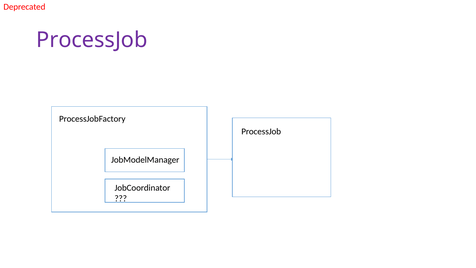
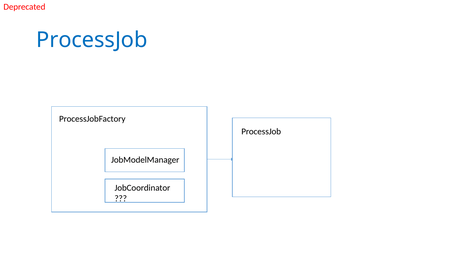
ProcessJob colour: purple -> blue (92, 40)
